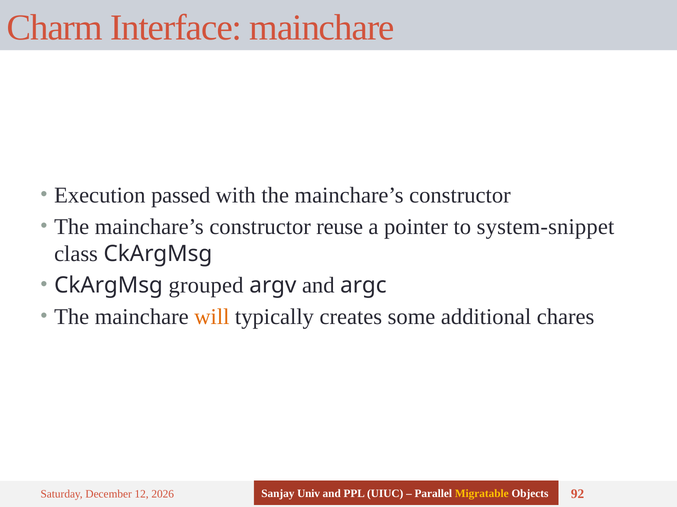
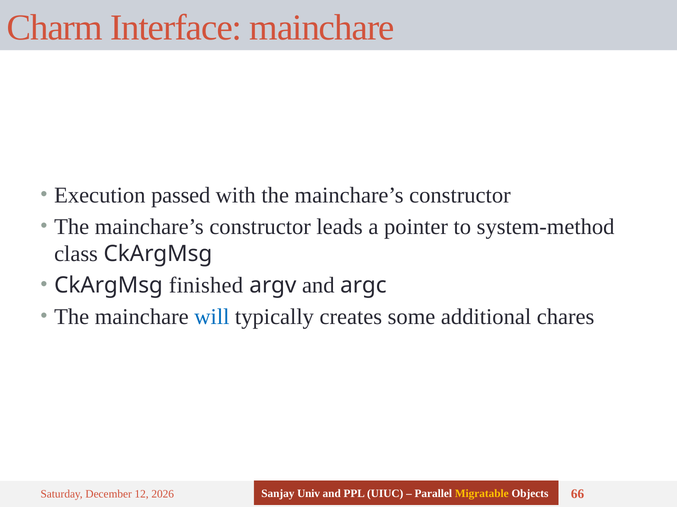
reuse: reuse -> leads (340, 227)
system-snippet: system-snippet -> system-method (546, 227)
grouped: grouped -> finished (206, 286)
will colour: orange -> blue (212, 317)
92: 92 -> 66 (578, 495)
